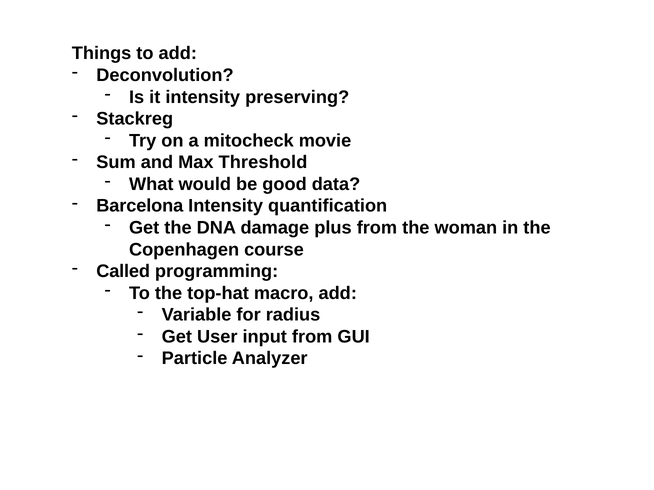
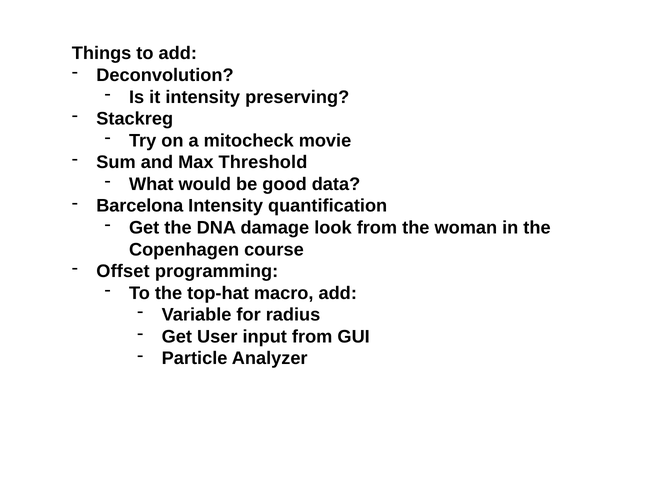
plus: plus -> look (333, 228)
Called: Called -> Offset (123, 272)
